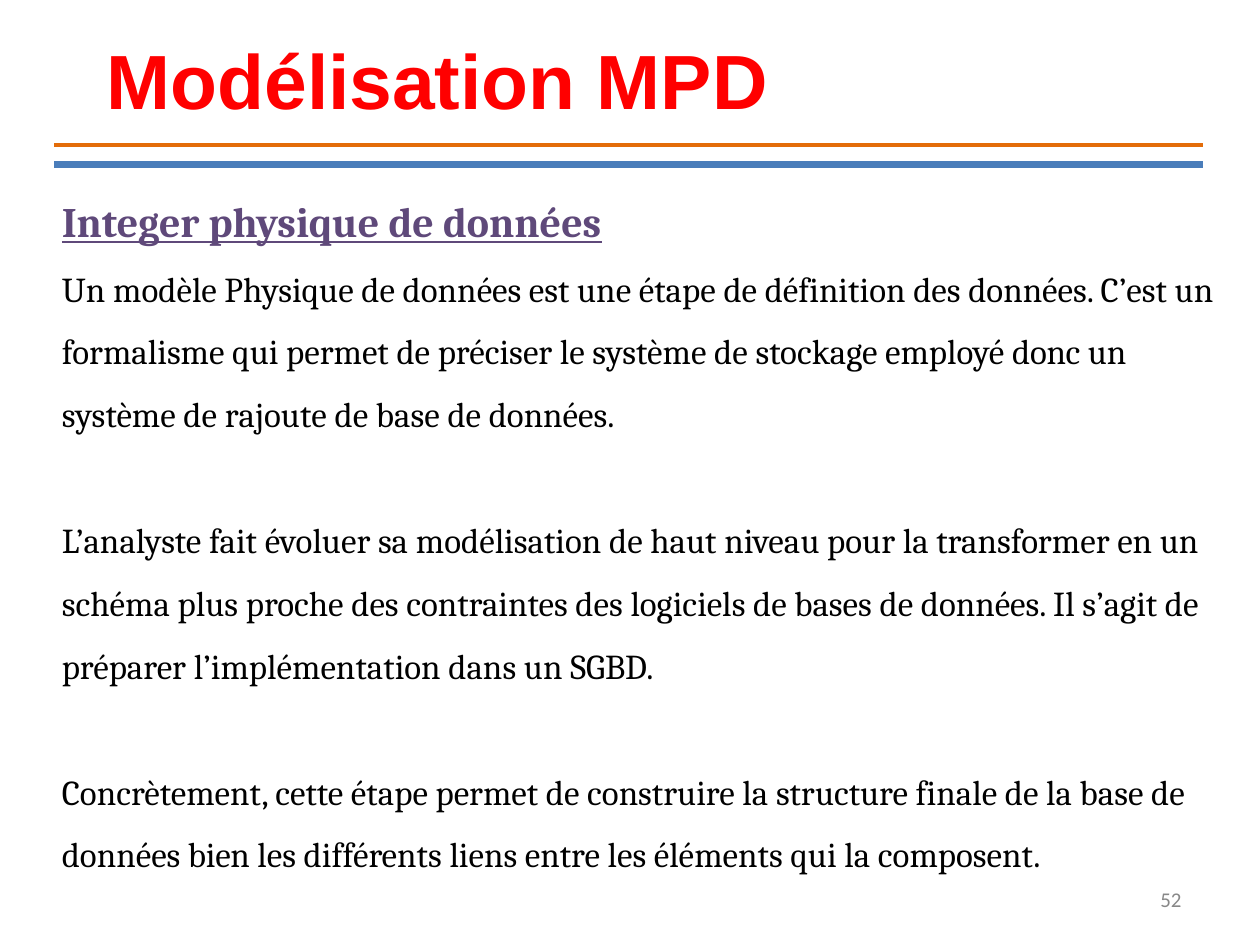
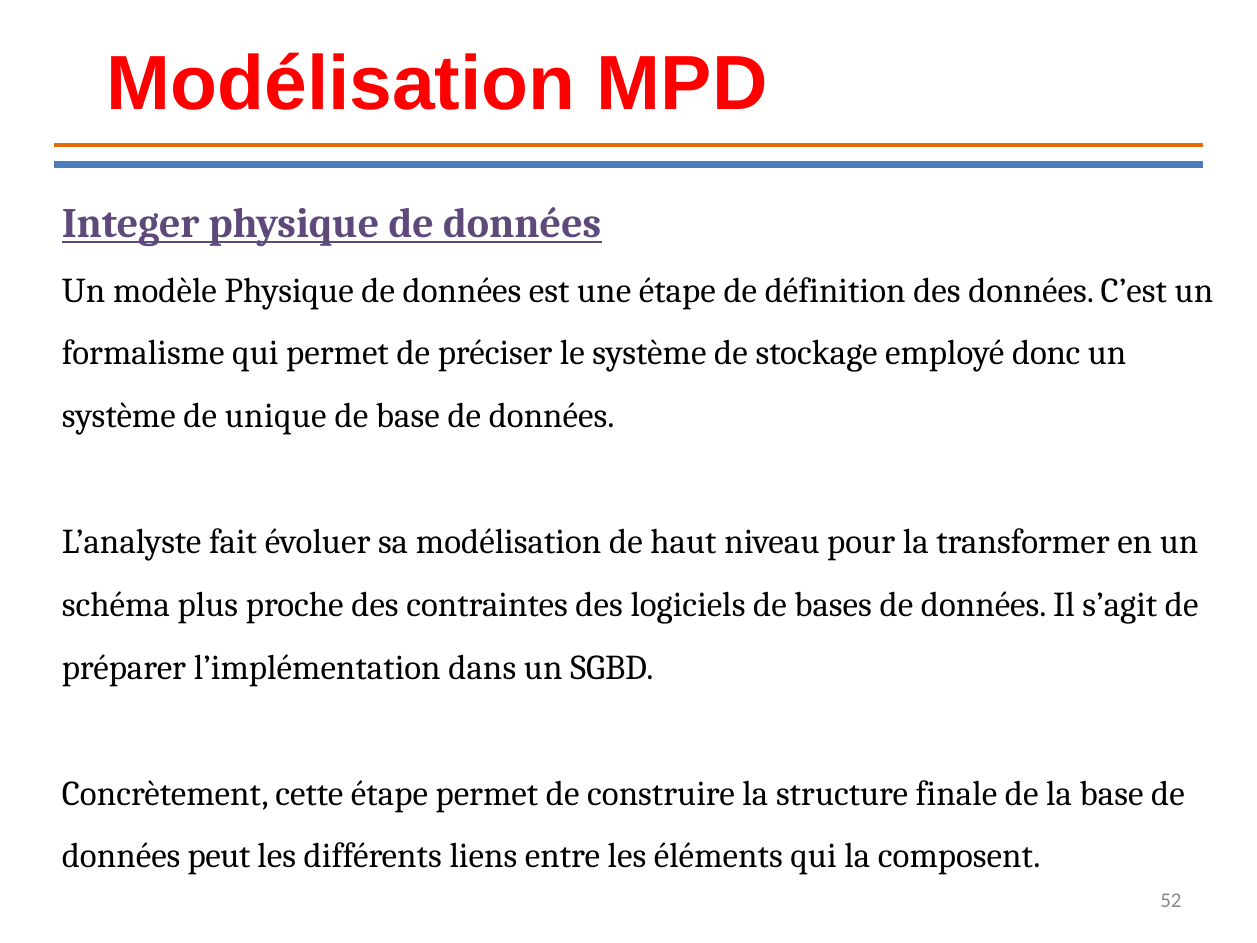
rajoute: rajoute -> unique (276, 416)
bien: bien -> peut (219, 856)
